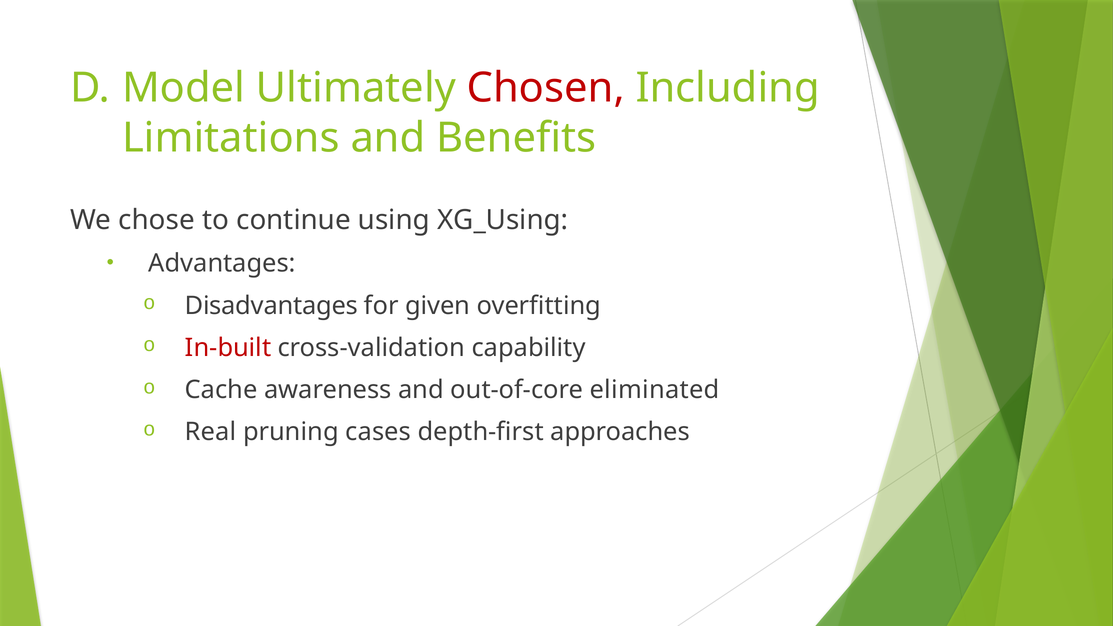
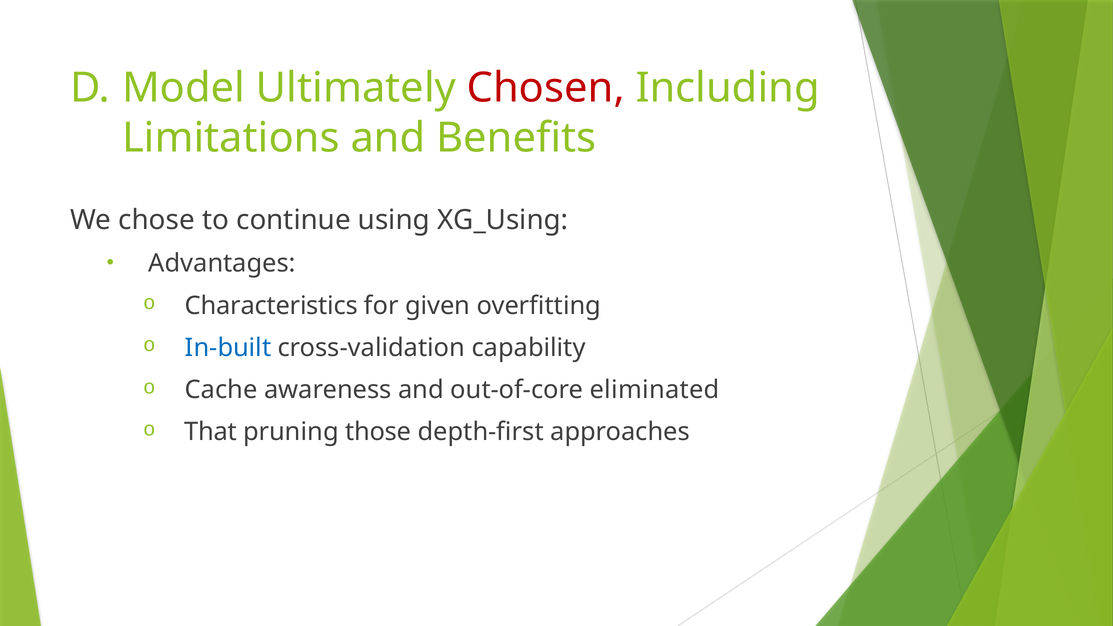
Disadvantages: Disadvantages -> Characteristics (271, 306)
In-built colour: red -> blue (228, 348)
Real: Real -> That (211, 432)
cases: cases -> those (378, 432)
